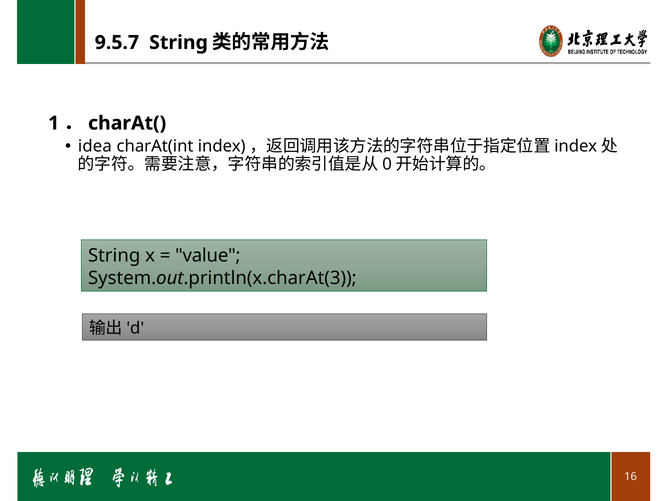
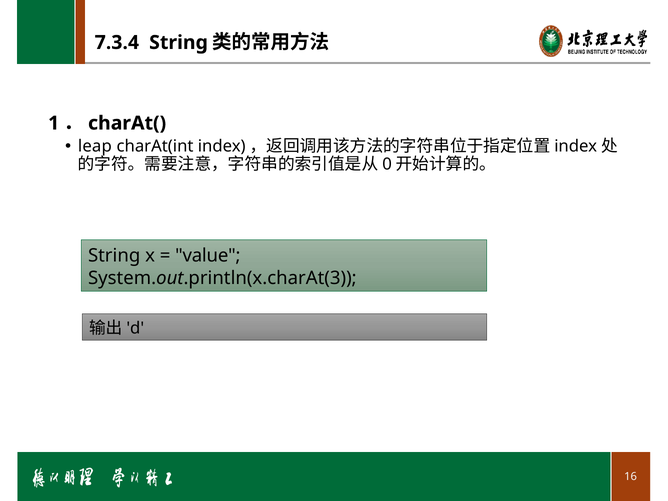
9.5.7: 9.5.7 -> 7.3.4 (117, 43)
idea: idea -> leap (95, 146)
